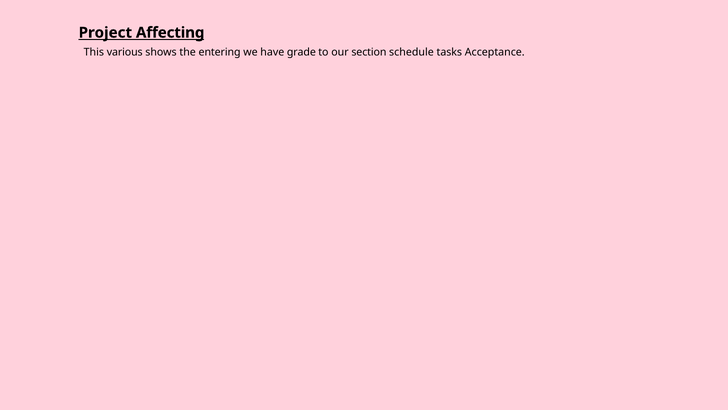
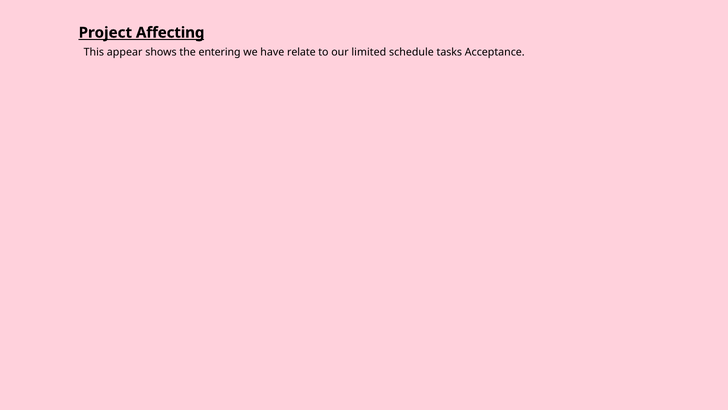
various: various -> appear (125, 52)
grade: grade -> relate (301, 52)
section: section -> limited (369, 52)
